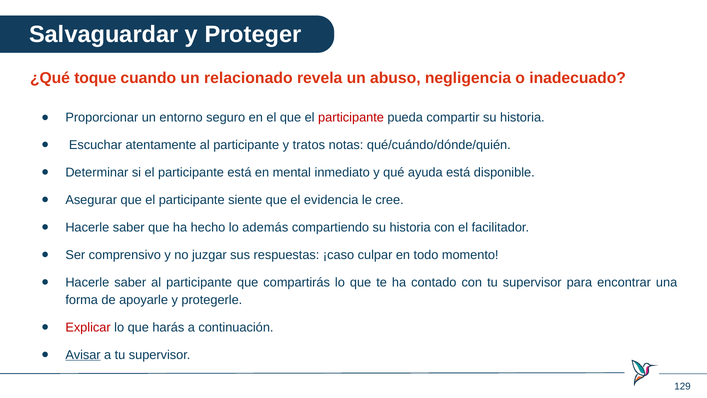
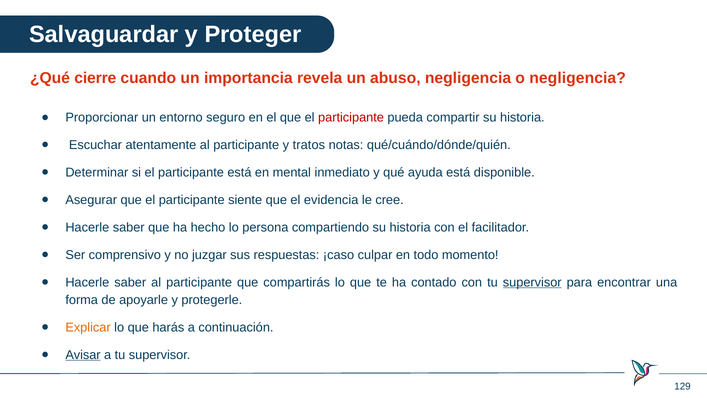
toque: toque -> cierre (95, 78)
relacionado: relacionado -> importancia (248, 78)
o inadecuado: inadecuado -> negligencia (578, 78)
además: además -> persona (265, 227)
supervisor underline: none -> present (532, 282)
Explicar colour: red -> orange (88, 327)
